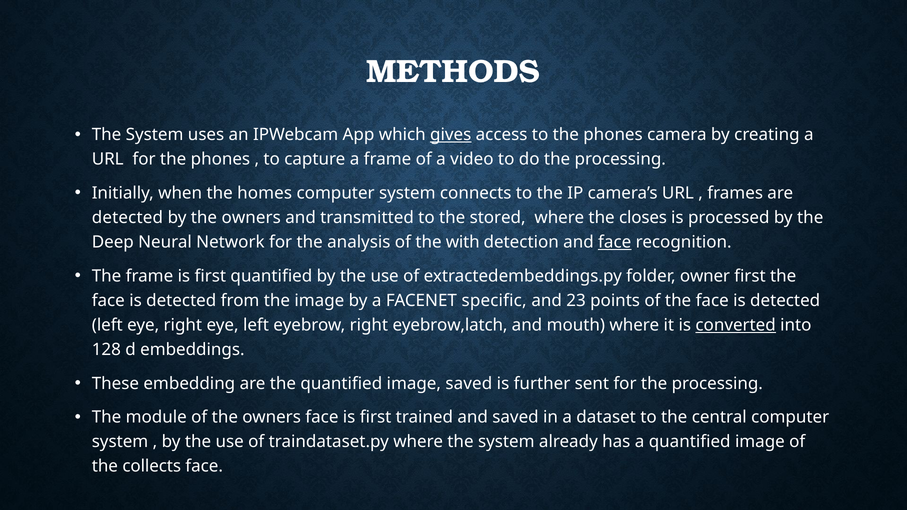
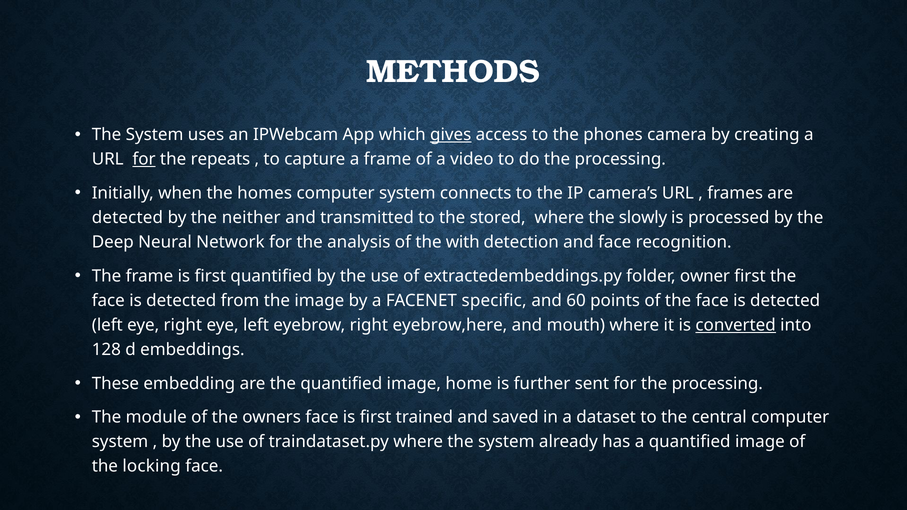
for underline: none -> present (144, 159)
phones: phones -> repeats (220, 159)
by the owners: owners -> neither (251, 218)
closes: closes -> slowly (643, 218)
face underline: present -> none (615, 242)
23: 23 -> 60 (576, 301)
eyebrow,latch: eyebrow,latch -> eyebrow,here (450, 325)
image saved: saved -> home (469, 384)
collects: collects -> locking (152, 466)
